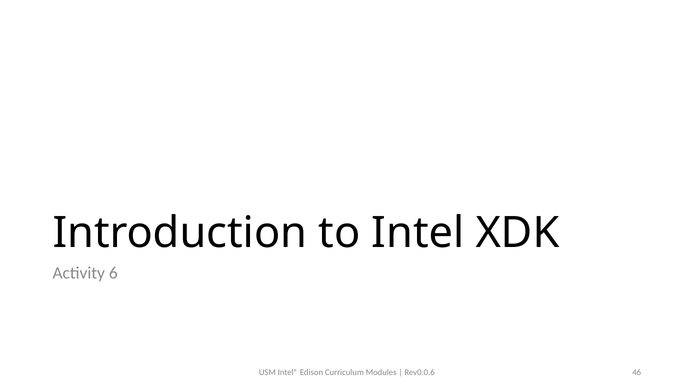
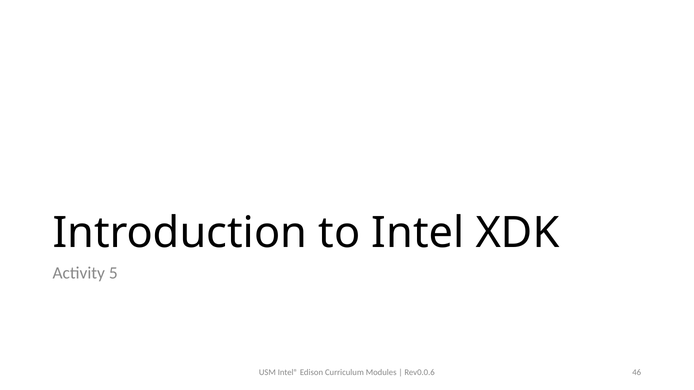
6: 6 -> 5 (113, 273)
